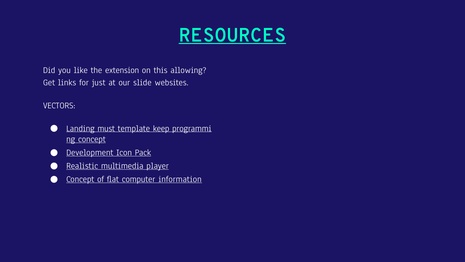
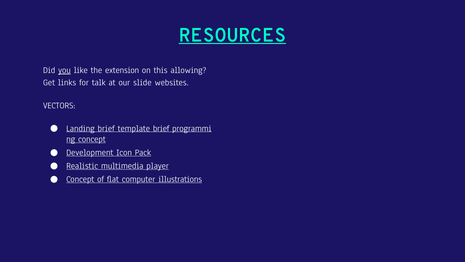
you underline: none -> present (64, 70)
just: just -> talk (99, 82)
Landing must: must -> brief (106, 128)
template keep: keep -> brief (161, 128)
information: information -> illustrations (180, 179)
